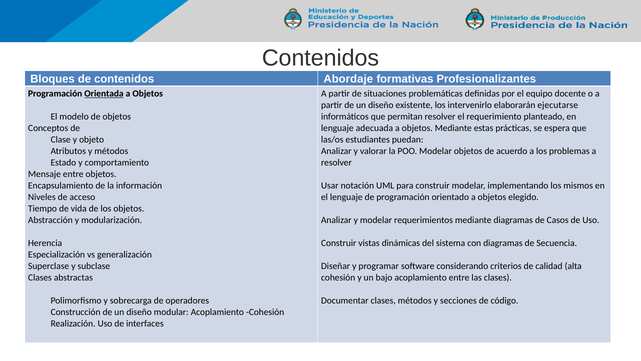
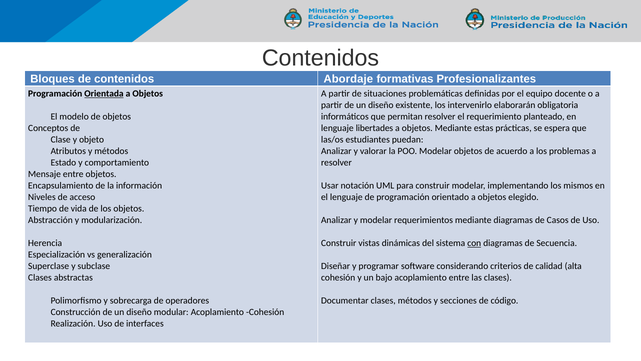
ejecutarse: ejecutarse -> obligatoria (558, 105)
adecuada: adecuada -> libertades (374, 128)
con underline: none -> present (474, 243)
